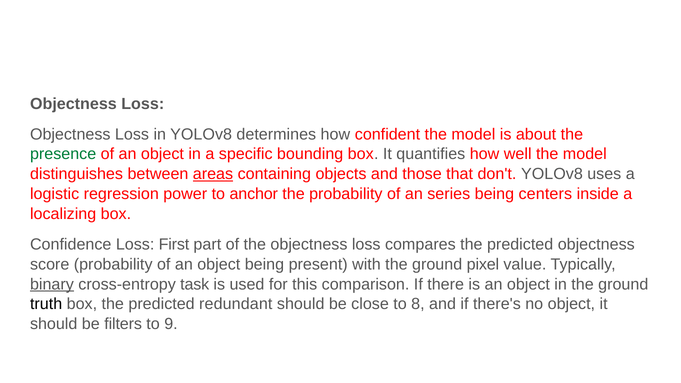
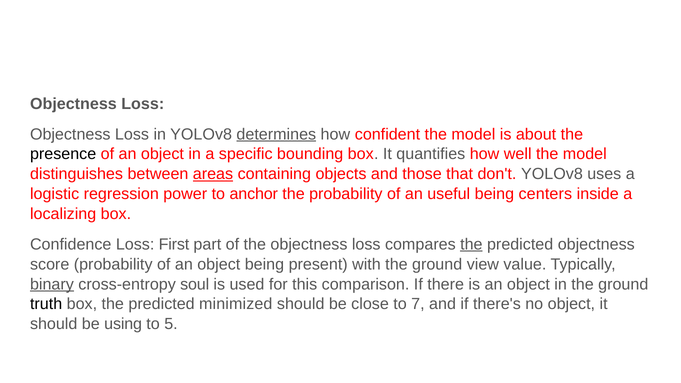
determines underline: none -> present (276, 134)
presence colour: green -> black (63, 154)
series: series -> useful (449, 194)
the underline: none -> present (471, 244)
pixel: pixel -> view (483, 264)
task: task -> soul (195, 284)
redundant: redundant -> minimized (236, 304)
8: 8 -> 7 (418, 304)
filters: filters -> using (123, 324)
9: 9 -> 5 (171, 324)
